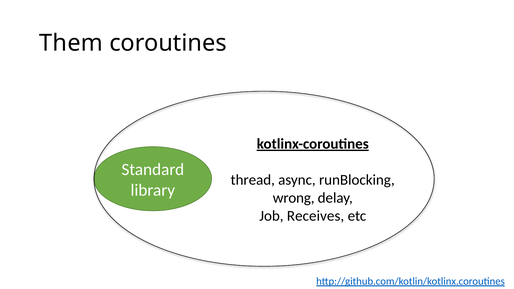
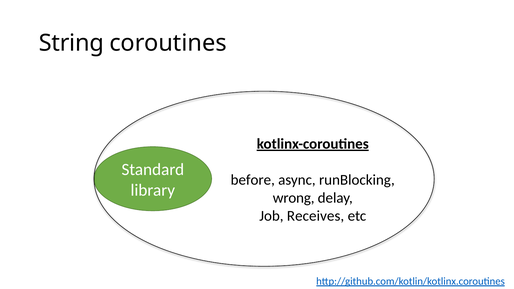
Them: Them -> String (71, 43)
thread: thread -> before (253, 180)
